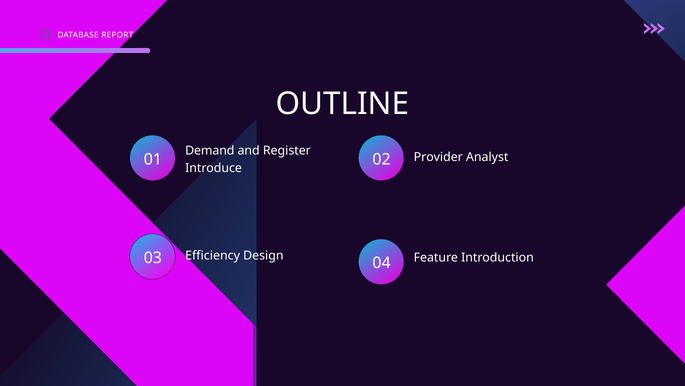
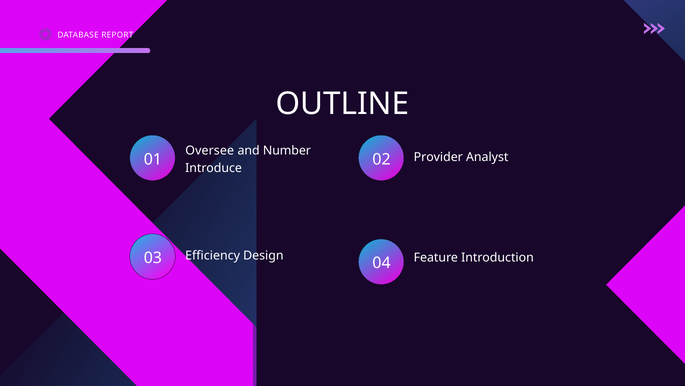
Demand: Demand -> Oversee (210, 150)
Register: Register -> Number (287, 150)
